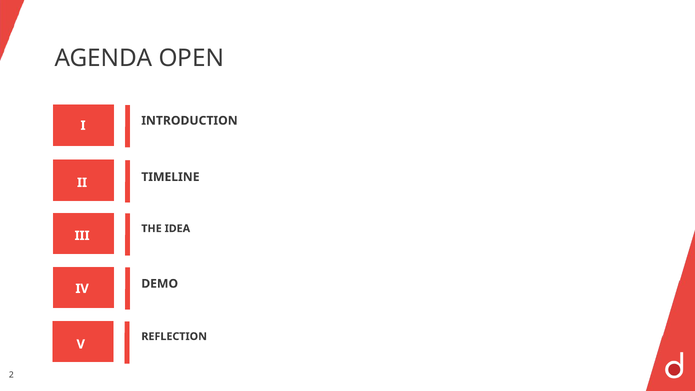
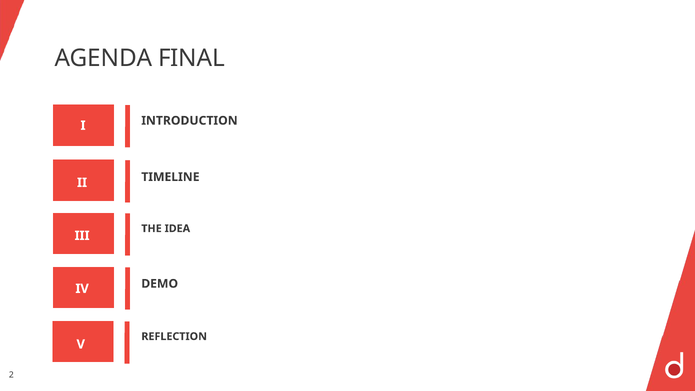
OPEN: OPEN -> FINAL (191, 58)
